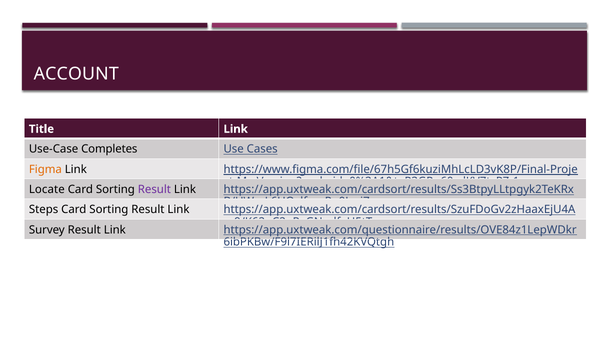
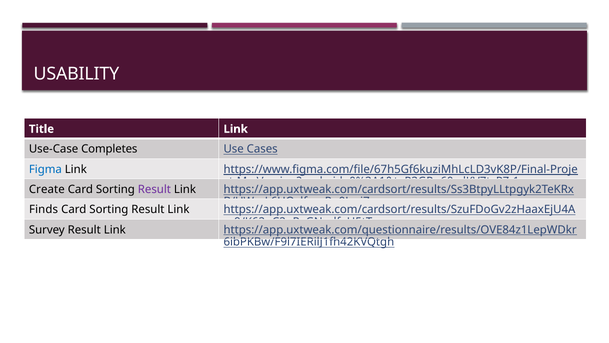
ACCOUNT: ACCOUNT -> USABILITY (76, 74)
Figma colour: orange -> blue (45, 169)
Locate: Locate -> Create (47, 189)
Steps: Steps -> Finds (44, 209)
